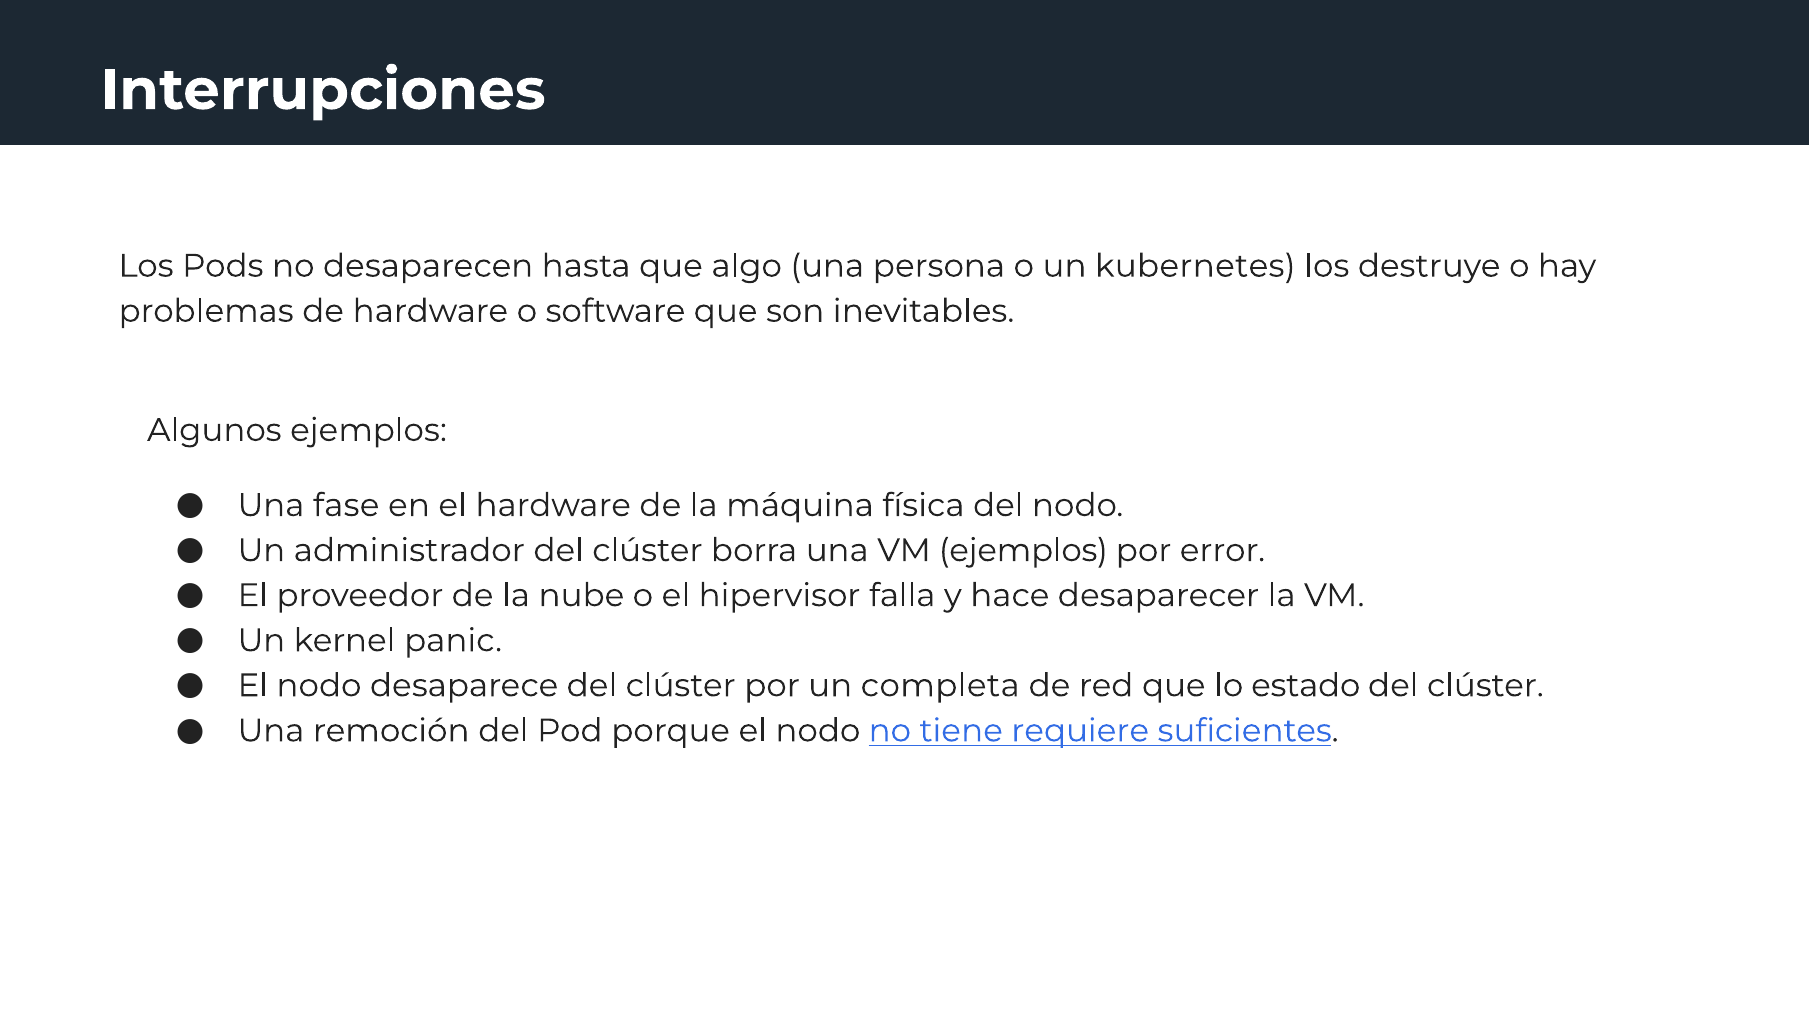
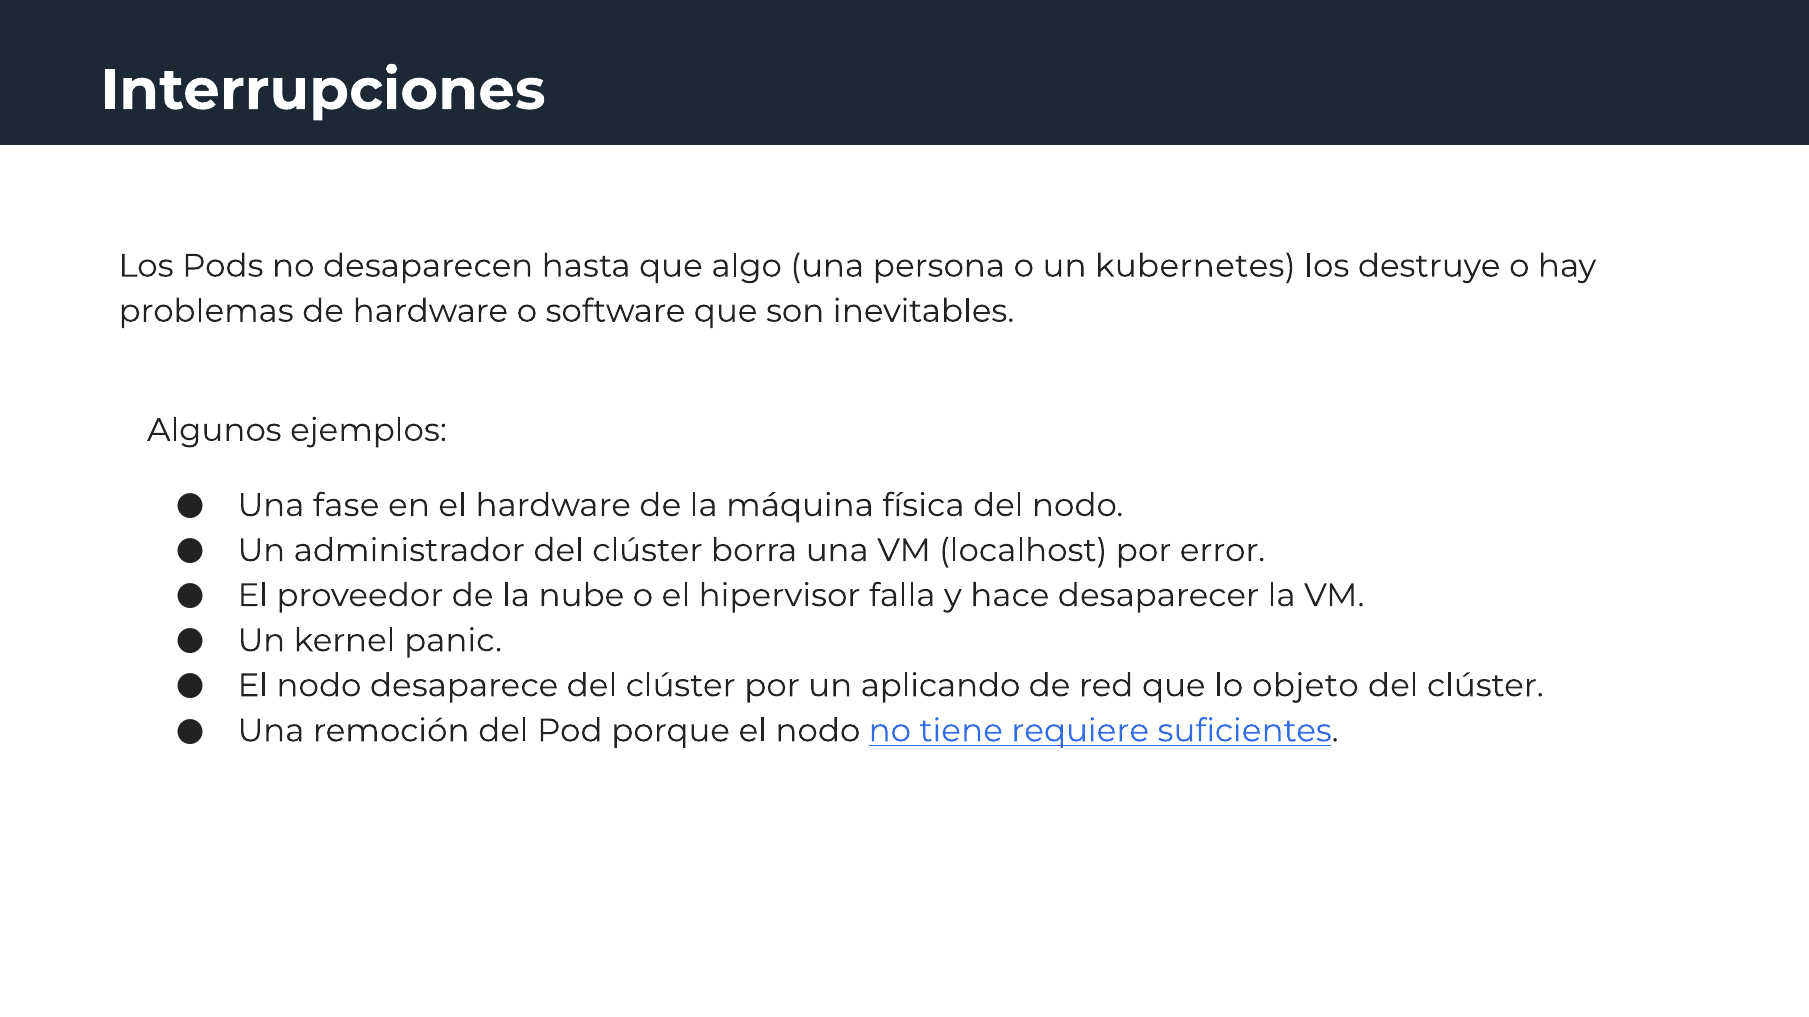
VM ejemplos: ejemplos -> localhost (1023, 551)
completa: completa -> aplicando (941, 686)
estado: estado -> objeto (1305, 686)
